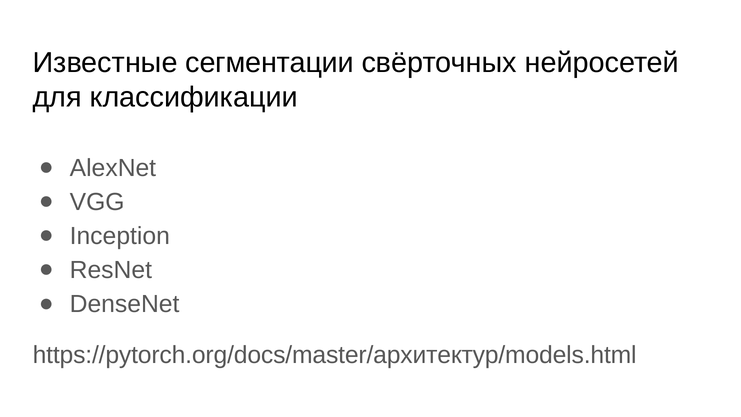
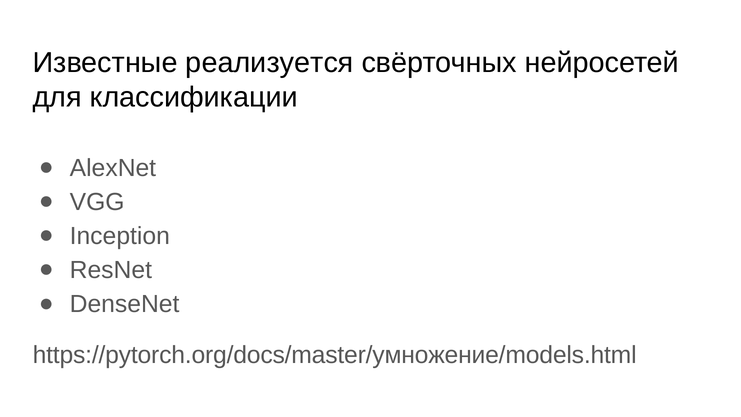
сегментации: сегментации -> реализуется (270, 63)
https://pytorch.org/docs/master/архитектур/models.html: https://pytorch.org/docs/master/архитектур/models.html -> https://pytorch.org/docs/master/умножение/models.html (335, 355)
